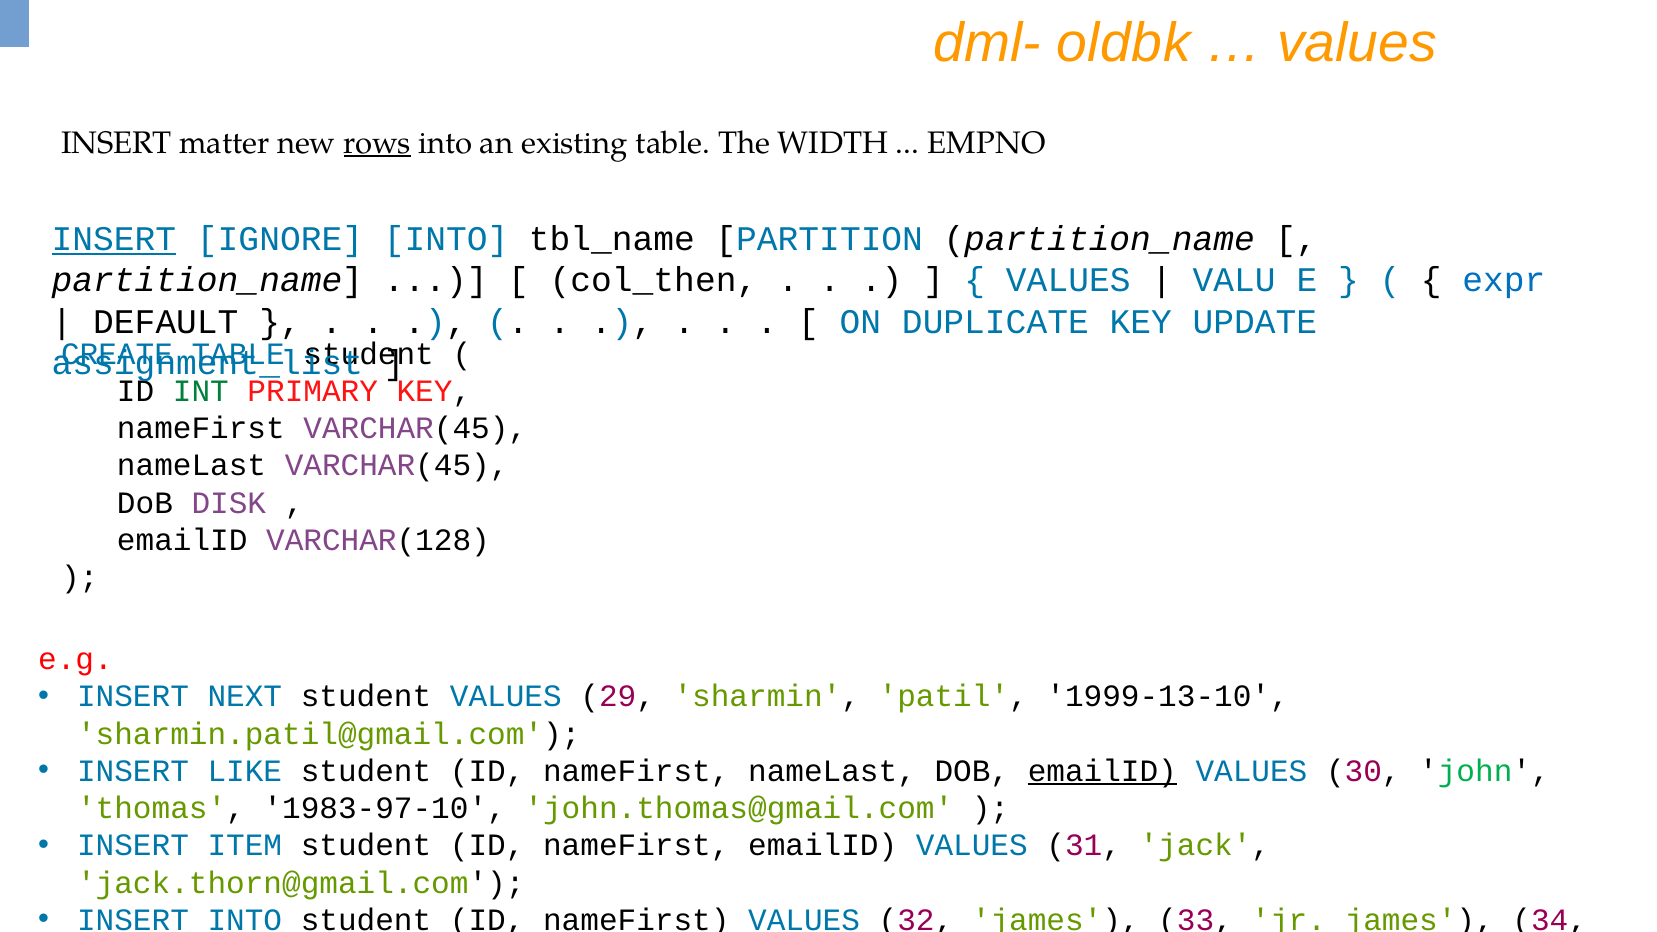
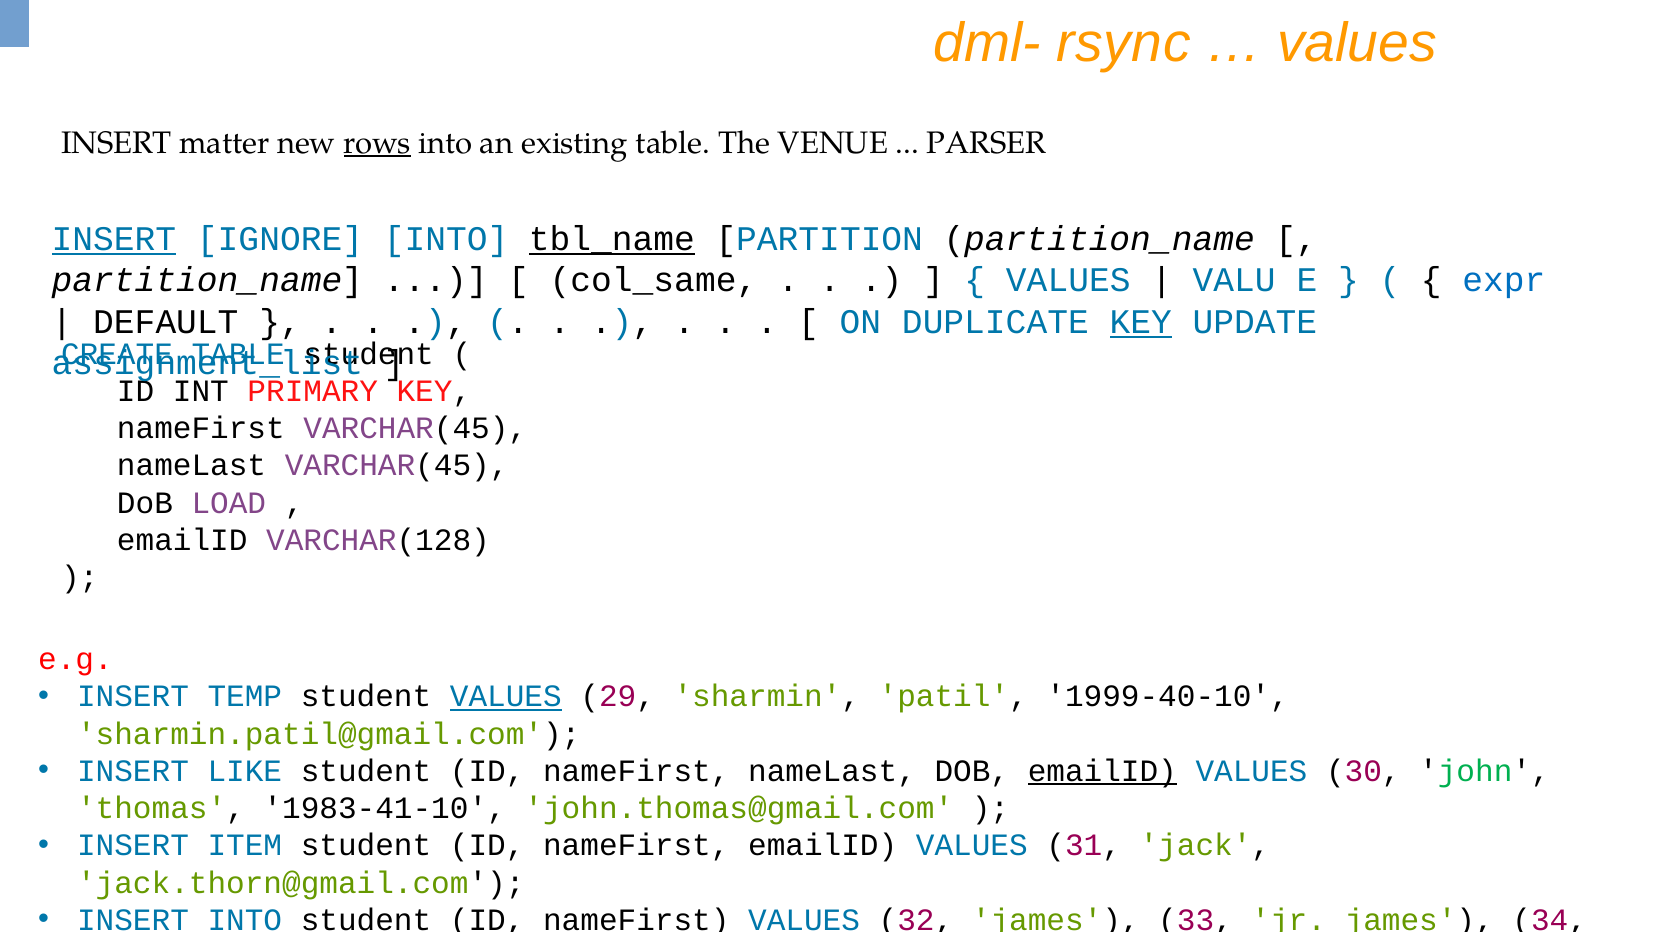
oldbk: oldbk -> rsync (1124, 43)
WIDTH: WIDTH -> VENUE (833, 143)
EMPNO: EMPNO -> PARSER (987, 143)
tbl_name underline: none -> present (612, 239)
col_then: col_then -> col_same (653, 280)
KEY underline: none -> present (1141, 322)
INT colour: green -> black (201, 391)
DISK: DISK -> LOAD (229, 503)
NEXT: NEXT -> TEMP (245, 697)
VALUES underline: none -> present (506, 697)
1999-13-10: 1999-13-10 -> 1999-40-10 (1168, 697)
1983-97-10: 1983-97-10 -> 1983-41-10 (385, 808)
